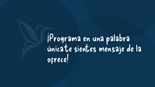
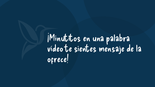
¡Programa: ¡Programa -> ¡Minutitos (64, 38)
única: única -> vídeo (55, 49)
